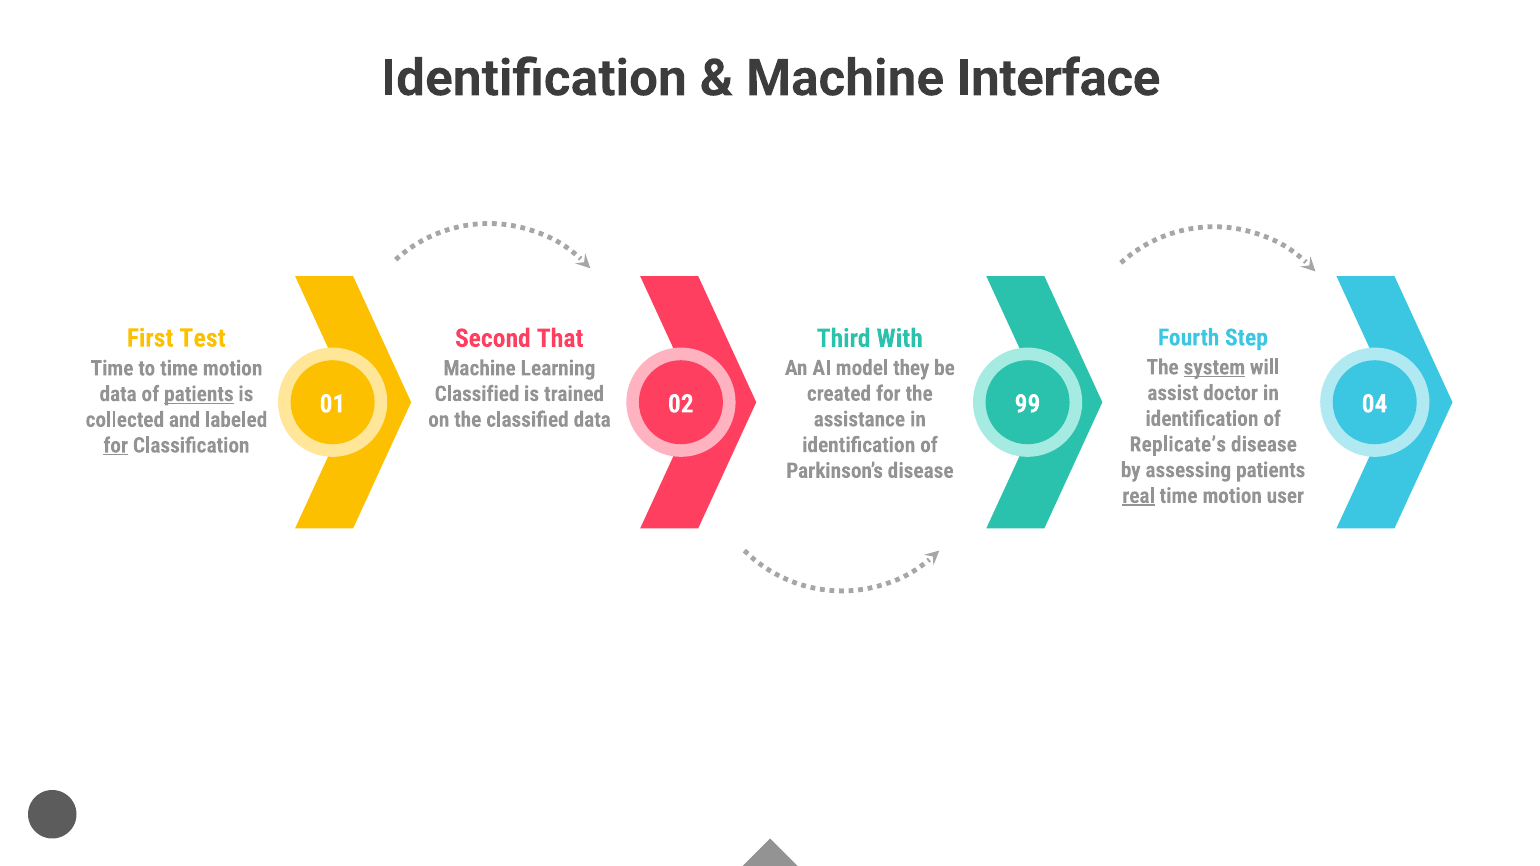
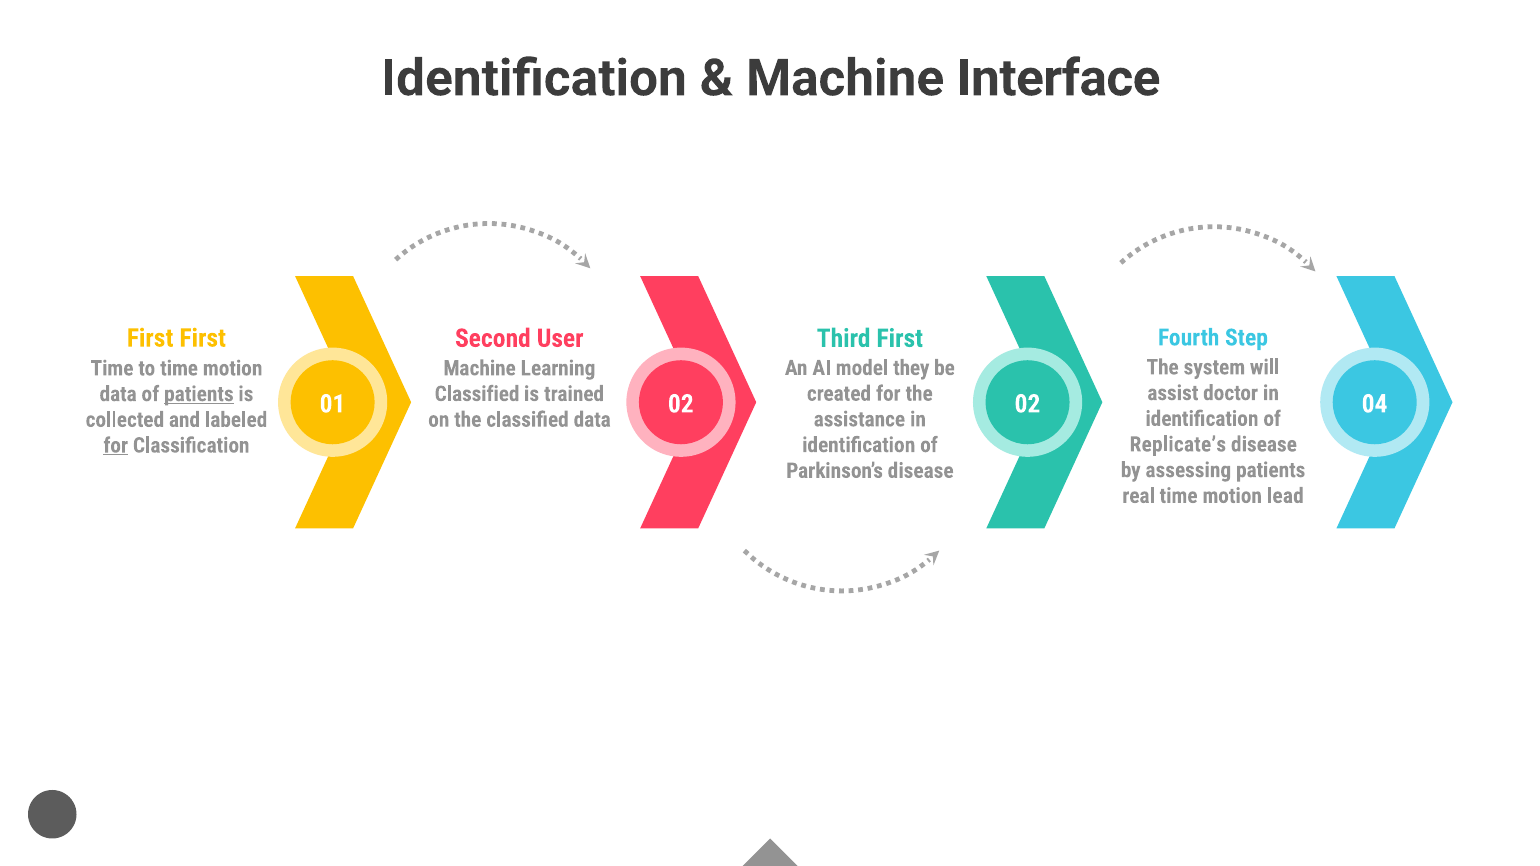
First Test: Test -> First (203, 338)
That: That -> User (560, 338)
Third With: With -> First (900, 339)
system underline: present -> none (1214, 367)
02 99: 99 -> 02 (1027, 404)
real underline: present -> none (1139, 496)
user: user -> lead (1285, 496)
